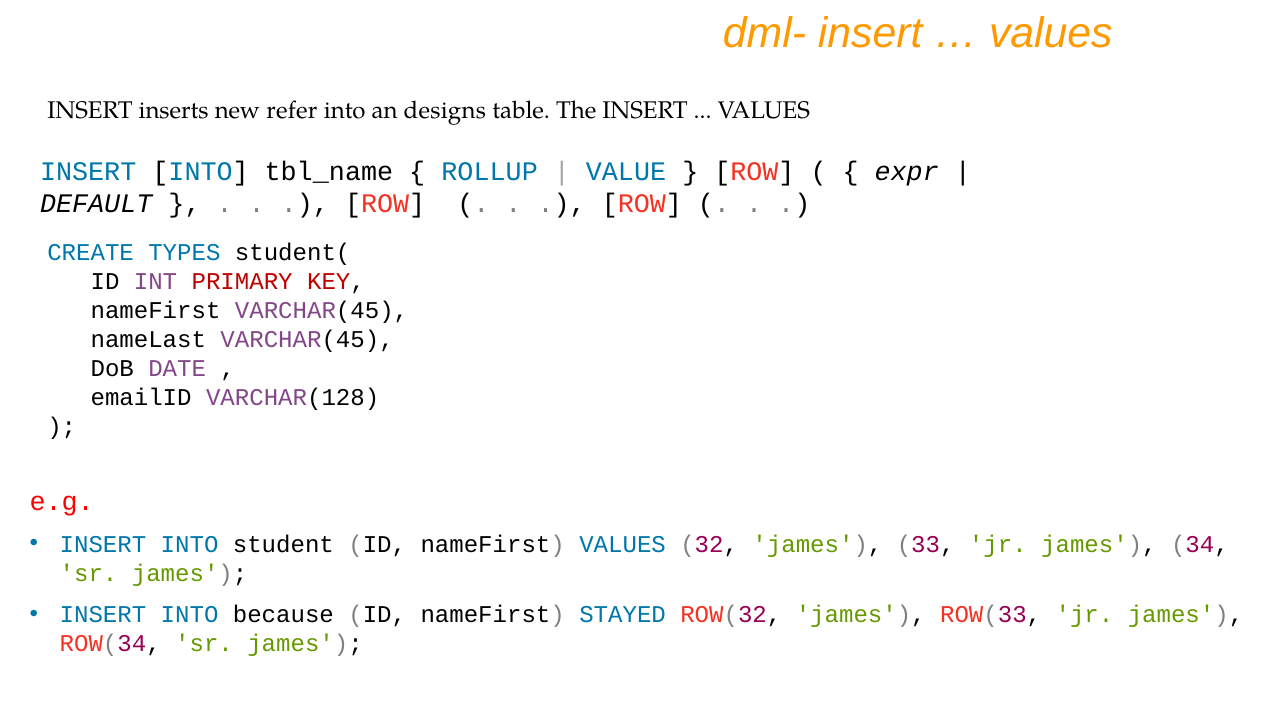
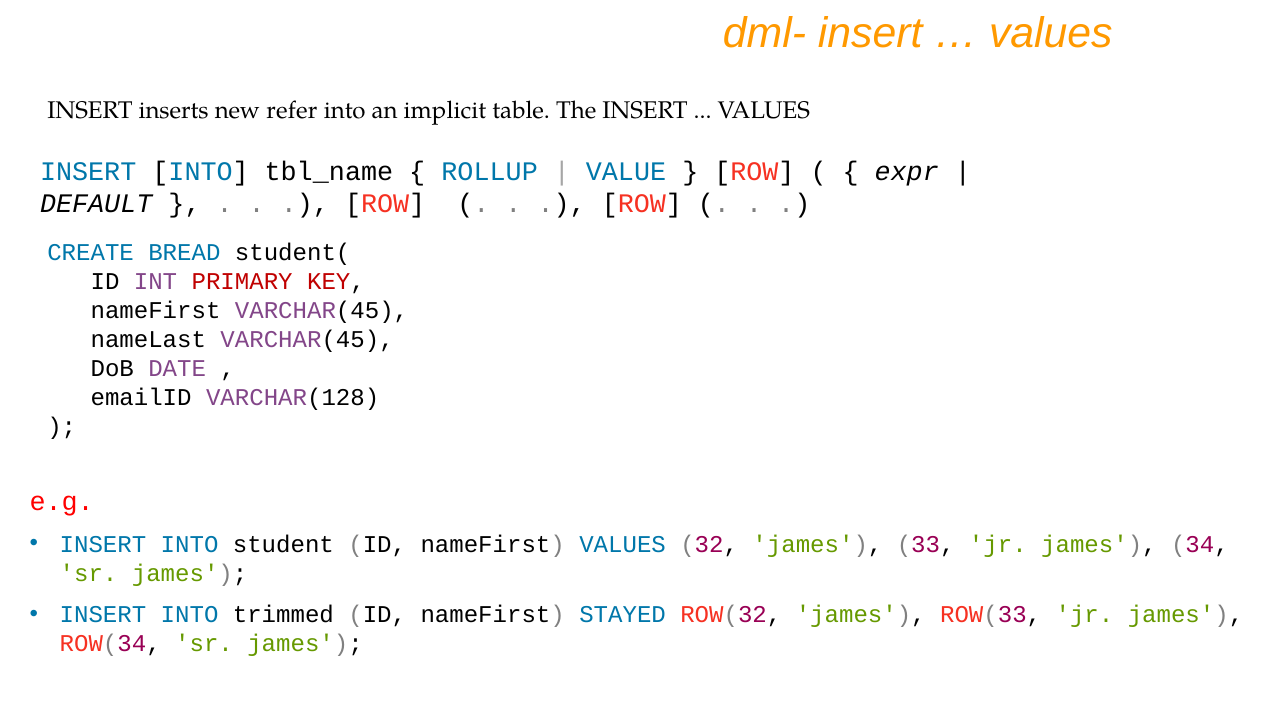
designs: designs -> implicit (445, 111)
TYPES: TYPES -> BREAD (184, 253)
because: because -> trimmed (283, 615)
